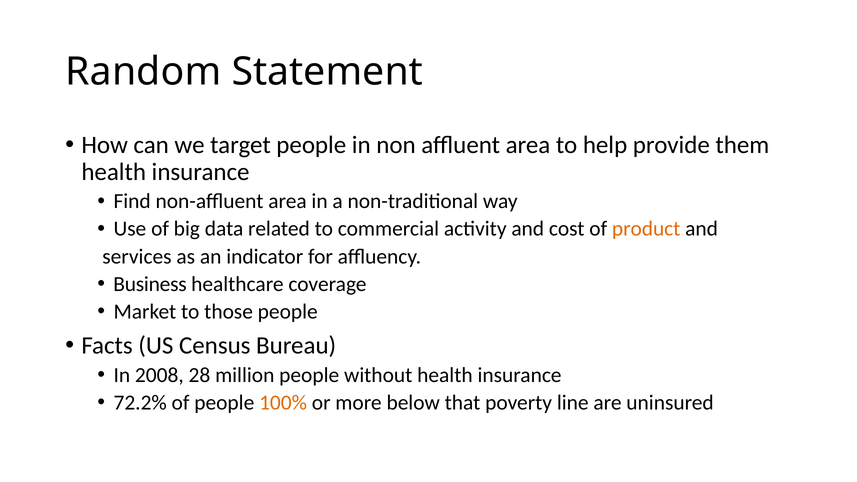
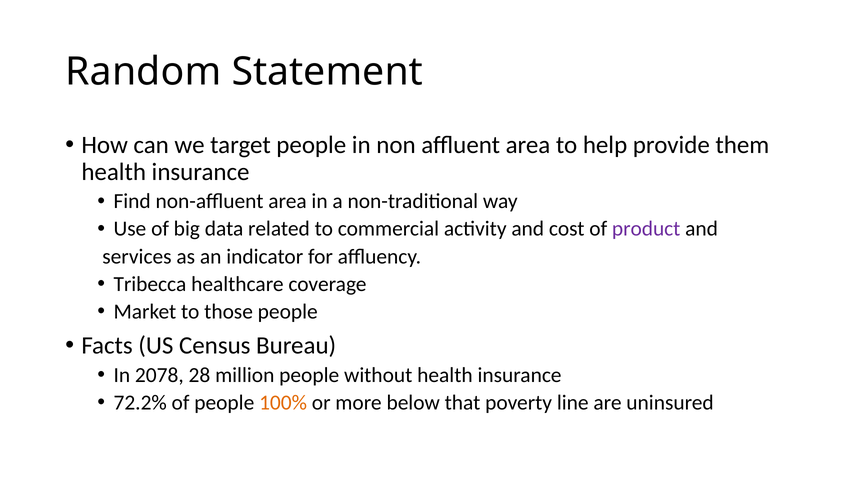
product colour: orange -> purple (646, 229)
Business: Business -> Tribecca (150, 284)
2008: 2008 -> 2078 (159, 375)
